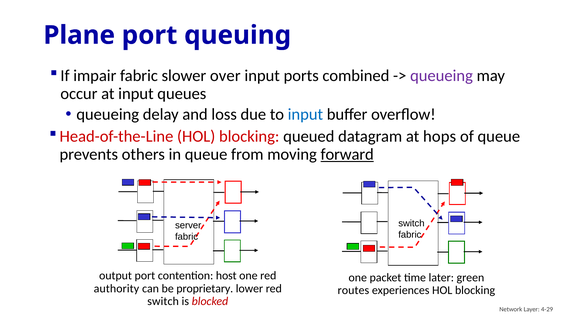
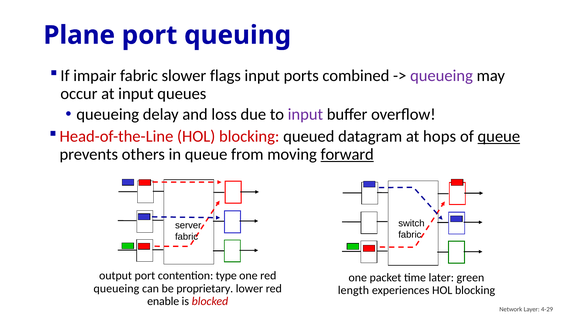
over: over -> flags (225, 76)
input colour: blue -> purple (305, 114)
queue underline: none -> present (499, 136)
host: host -> type (226, 275)
authority: authority -> queueing (116, 288)
routes: routes -> length (353, 290)
switch: switch -> enable (163, 301)
